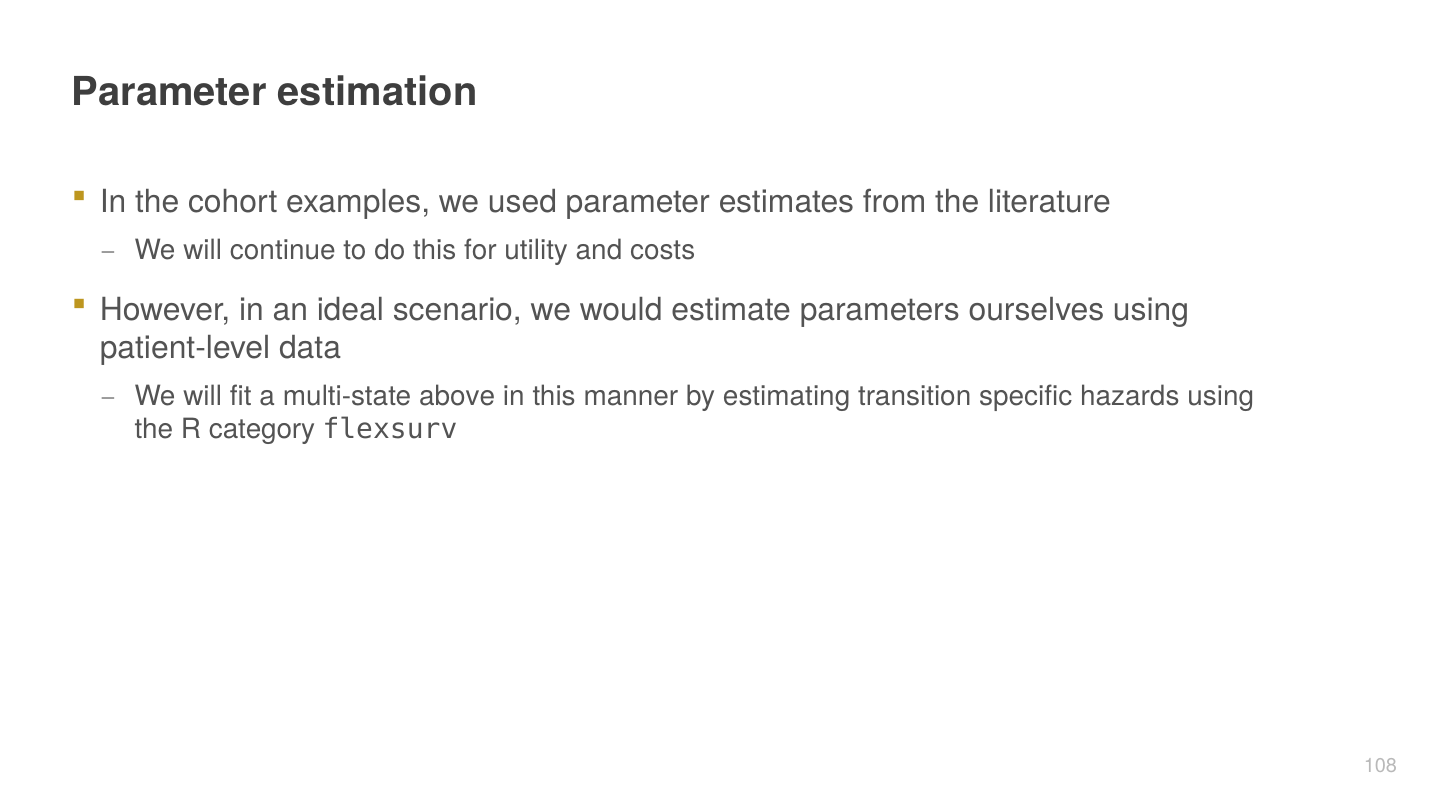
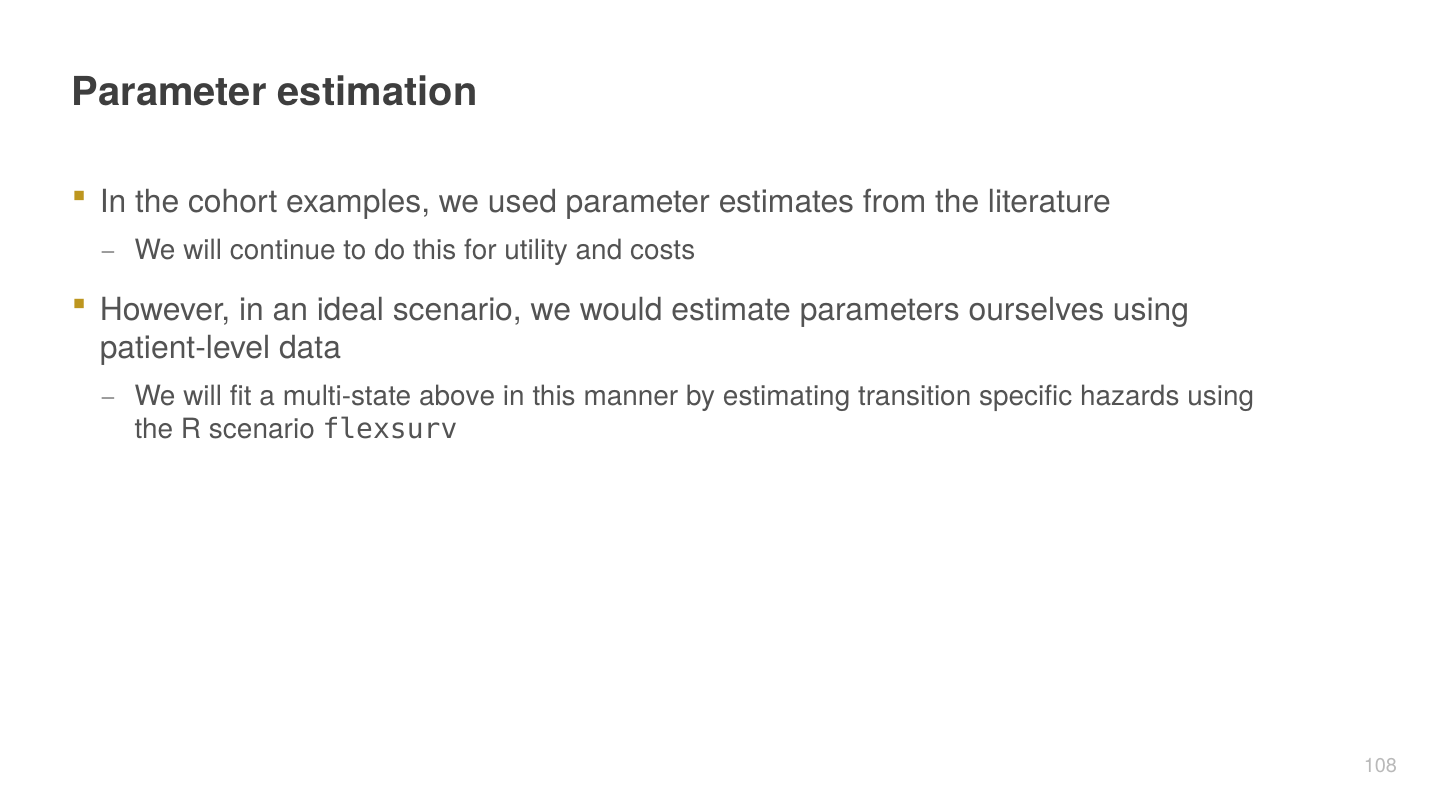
R category: category -> scenario (262, 429)
